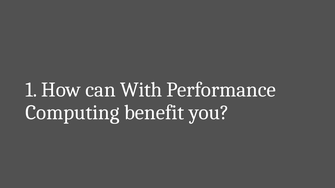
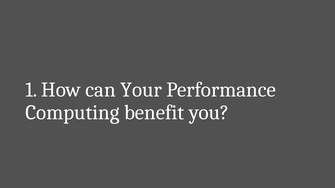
With: With -> Your (141, 90)
